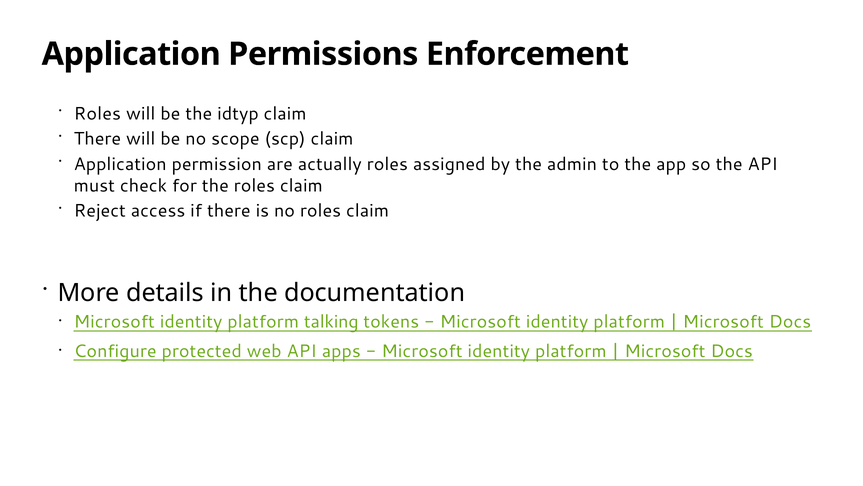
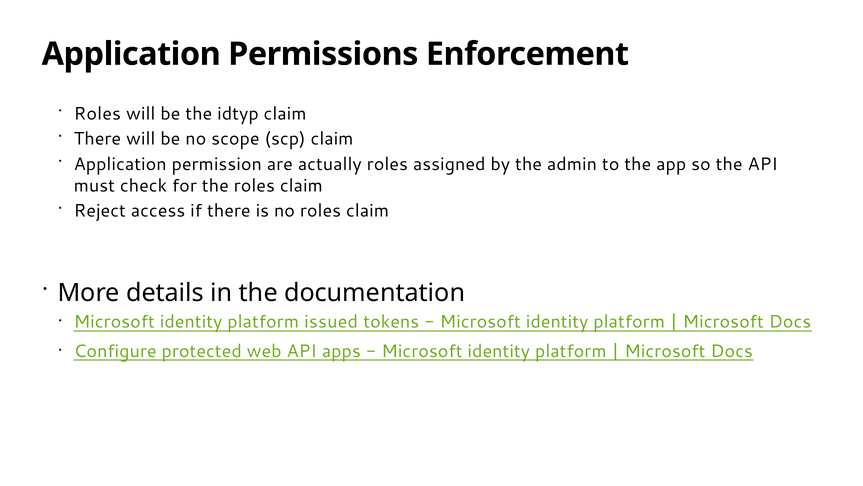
talking: talking -> issued (331, 322)
